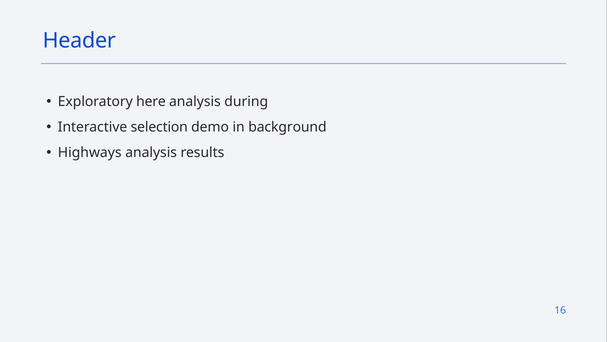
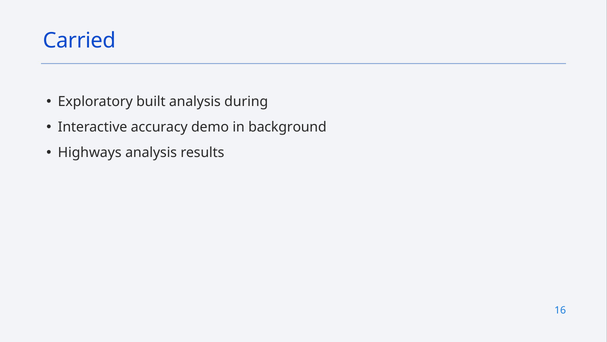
Header: Header -> Carried (79, 41)
here: here -> built (151, 102)
selection: selection -> accuracy (159, 127)
